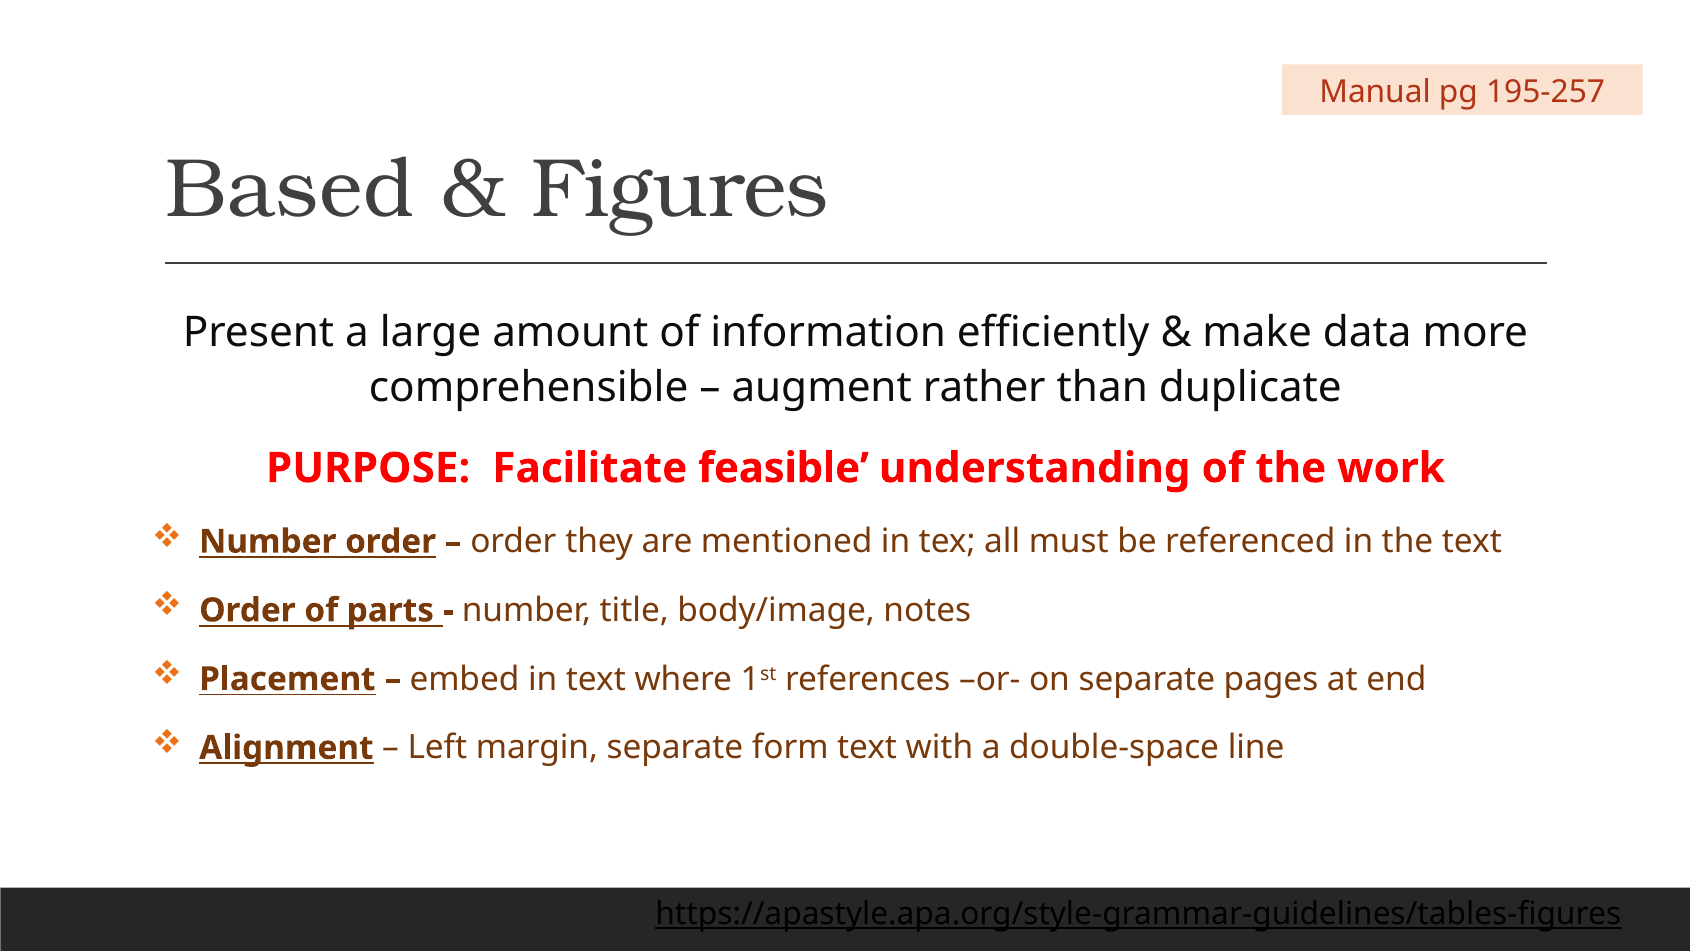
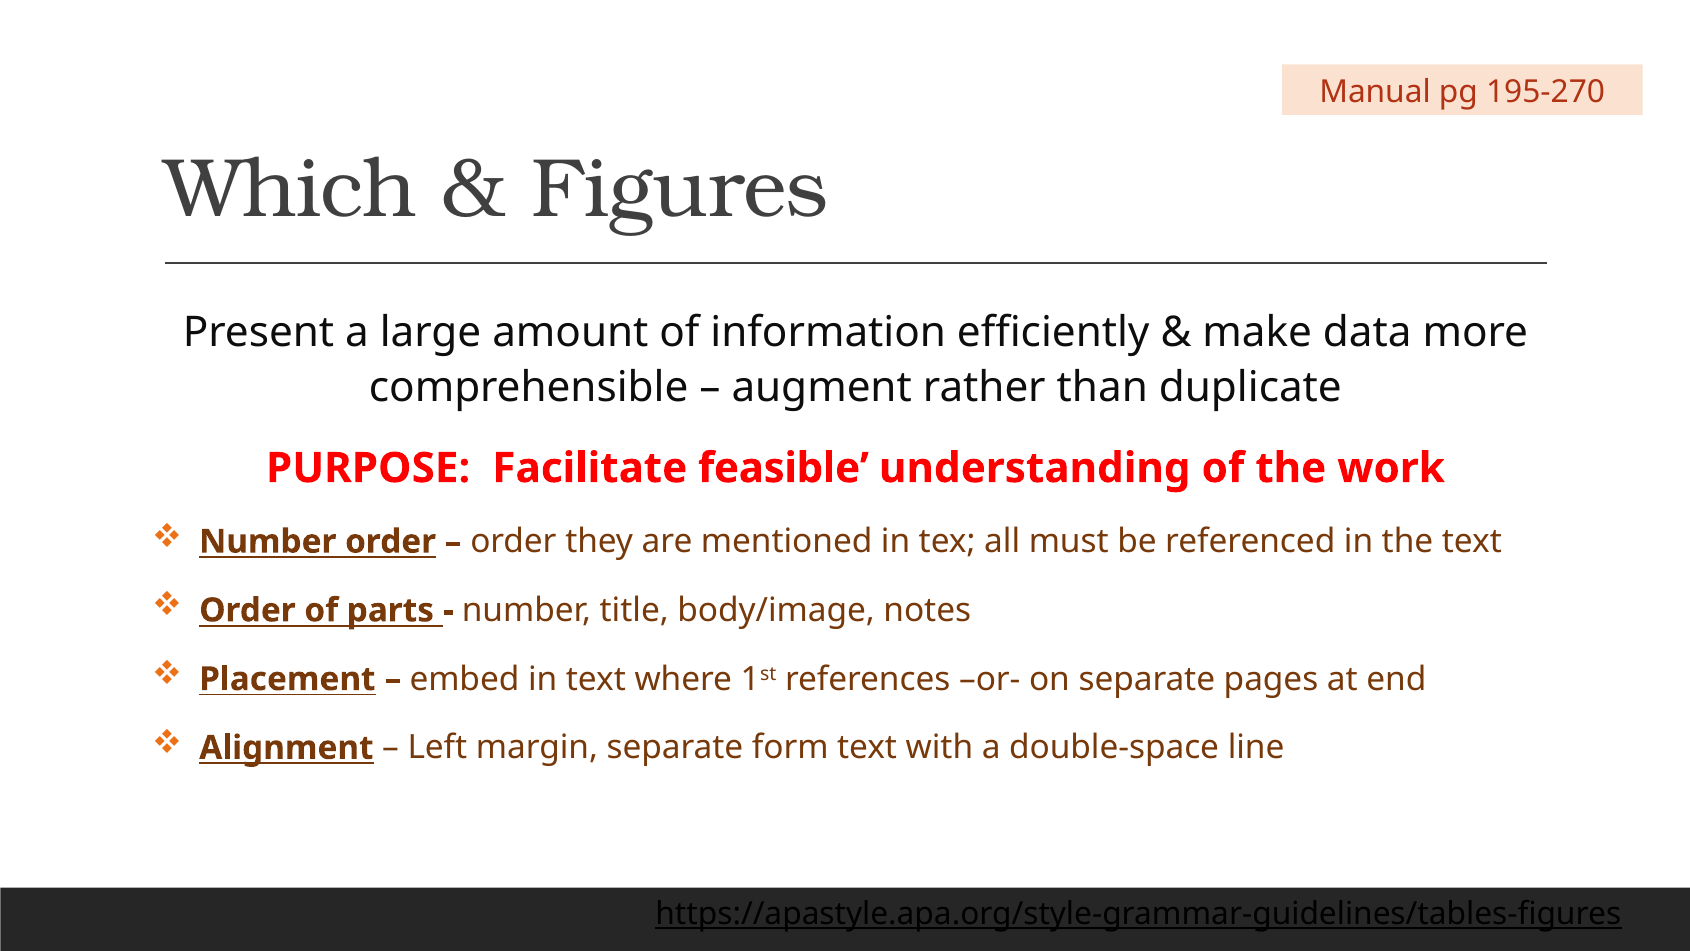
195-257: 195-257 -> 195-270 (1546, 92)
Based: Based -> Which (291, 189)
